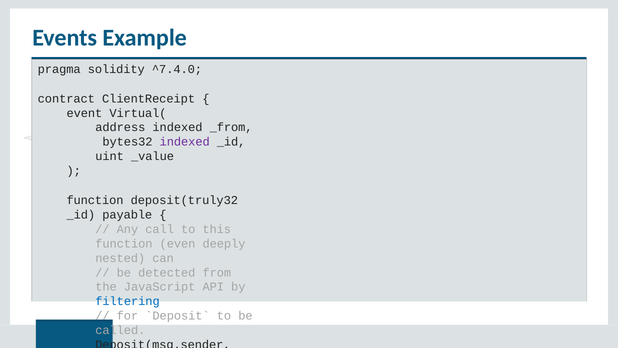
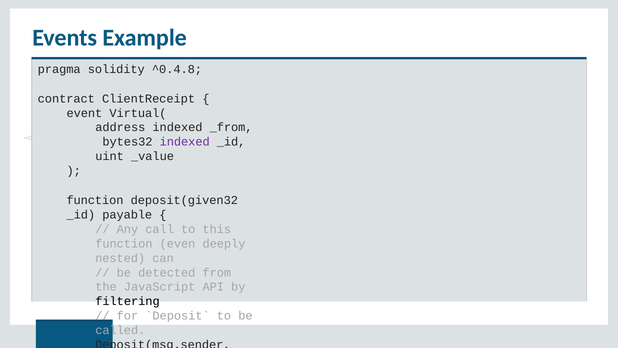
^7.4.0: ^7.4.0 -> ^0.4.8 (177, 69)
deposit(truly32: deposit(truly32 -> deposit(given32 (184, 200)
filtering colour: blue -> black (128, 301)
